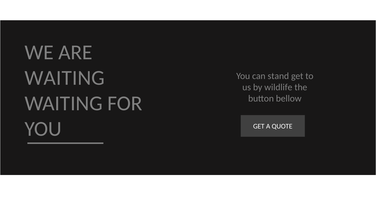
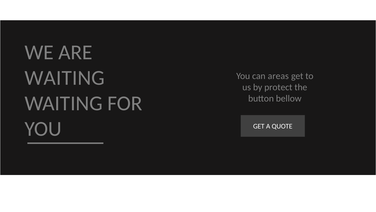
stand: stand -> areas (278, 76)
wildlife: wildlife -> protect (278, 87)
